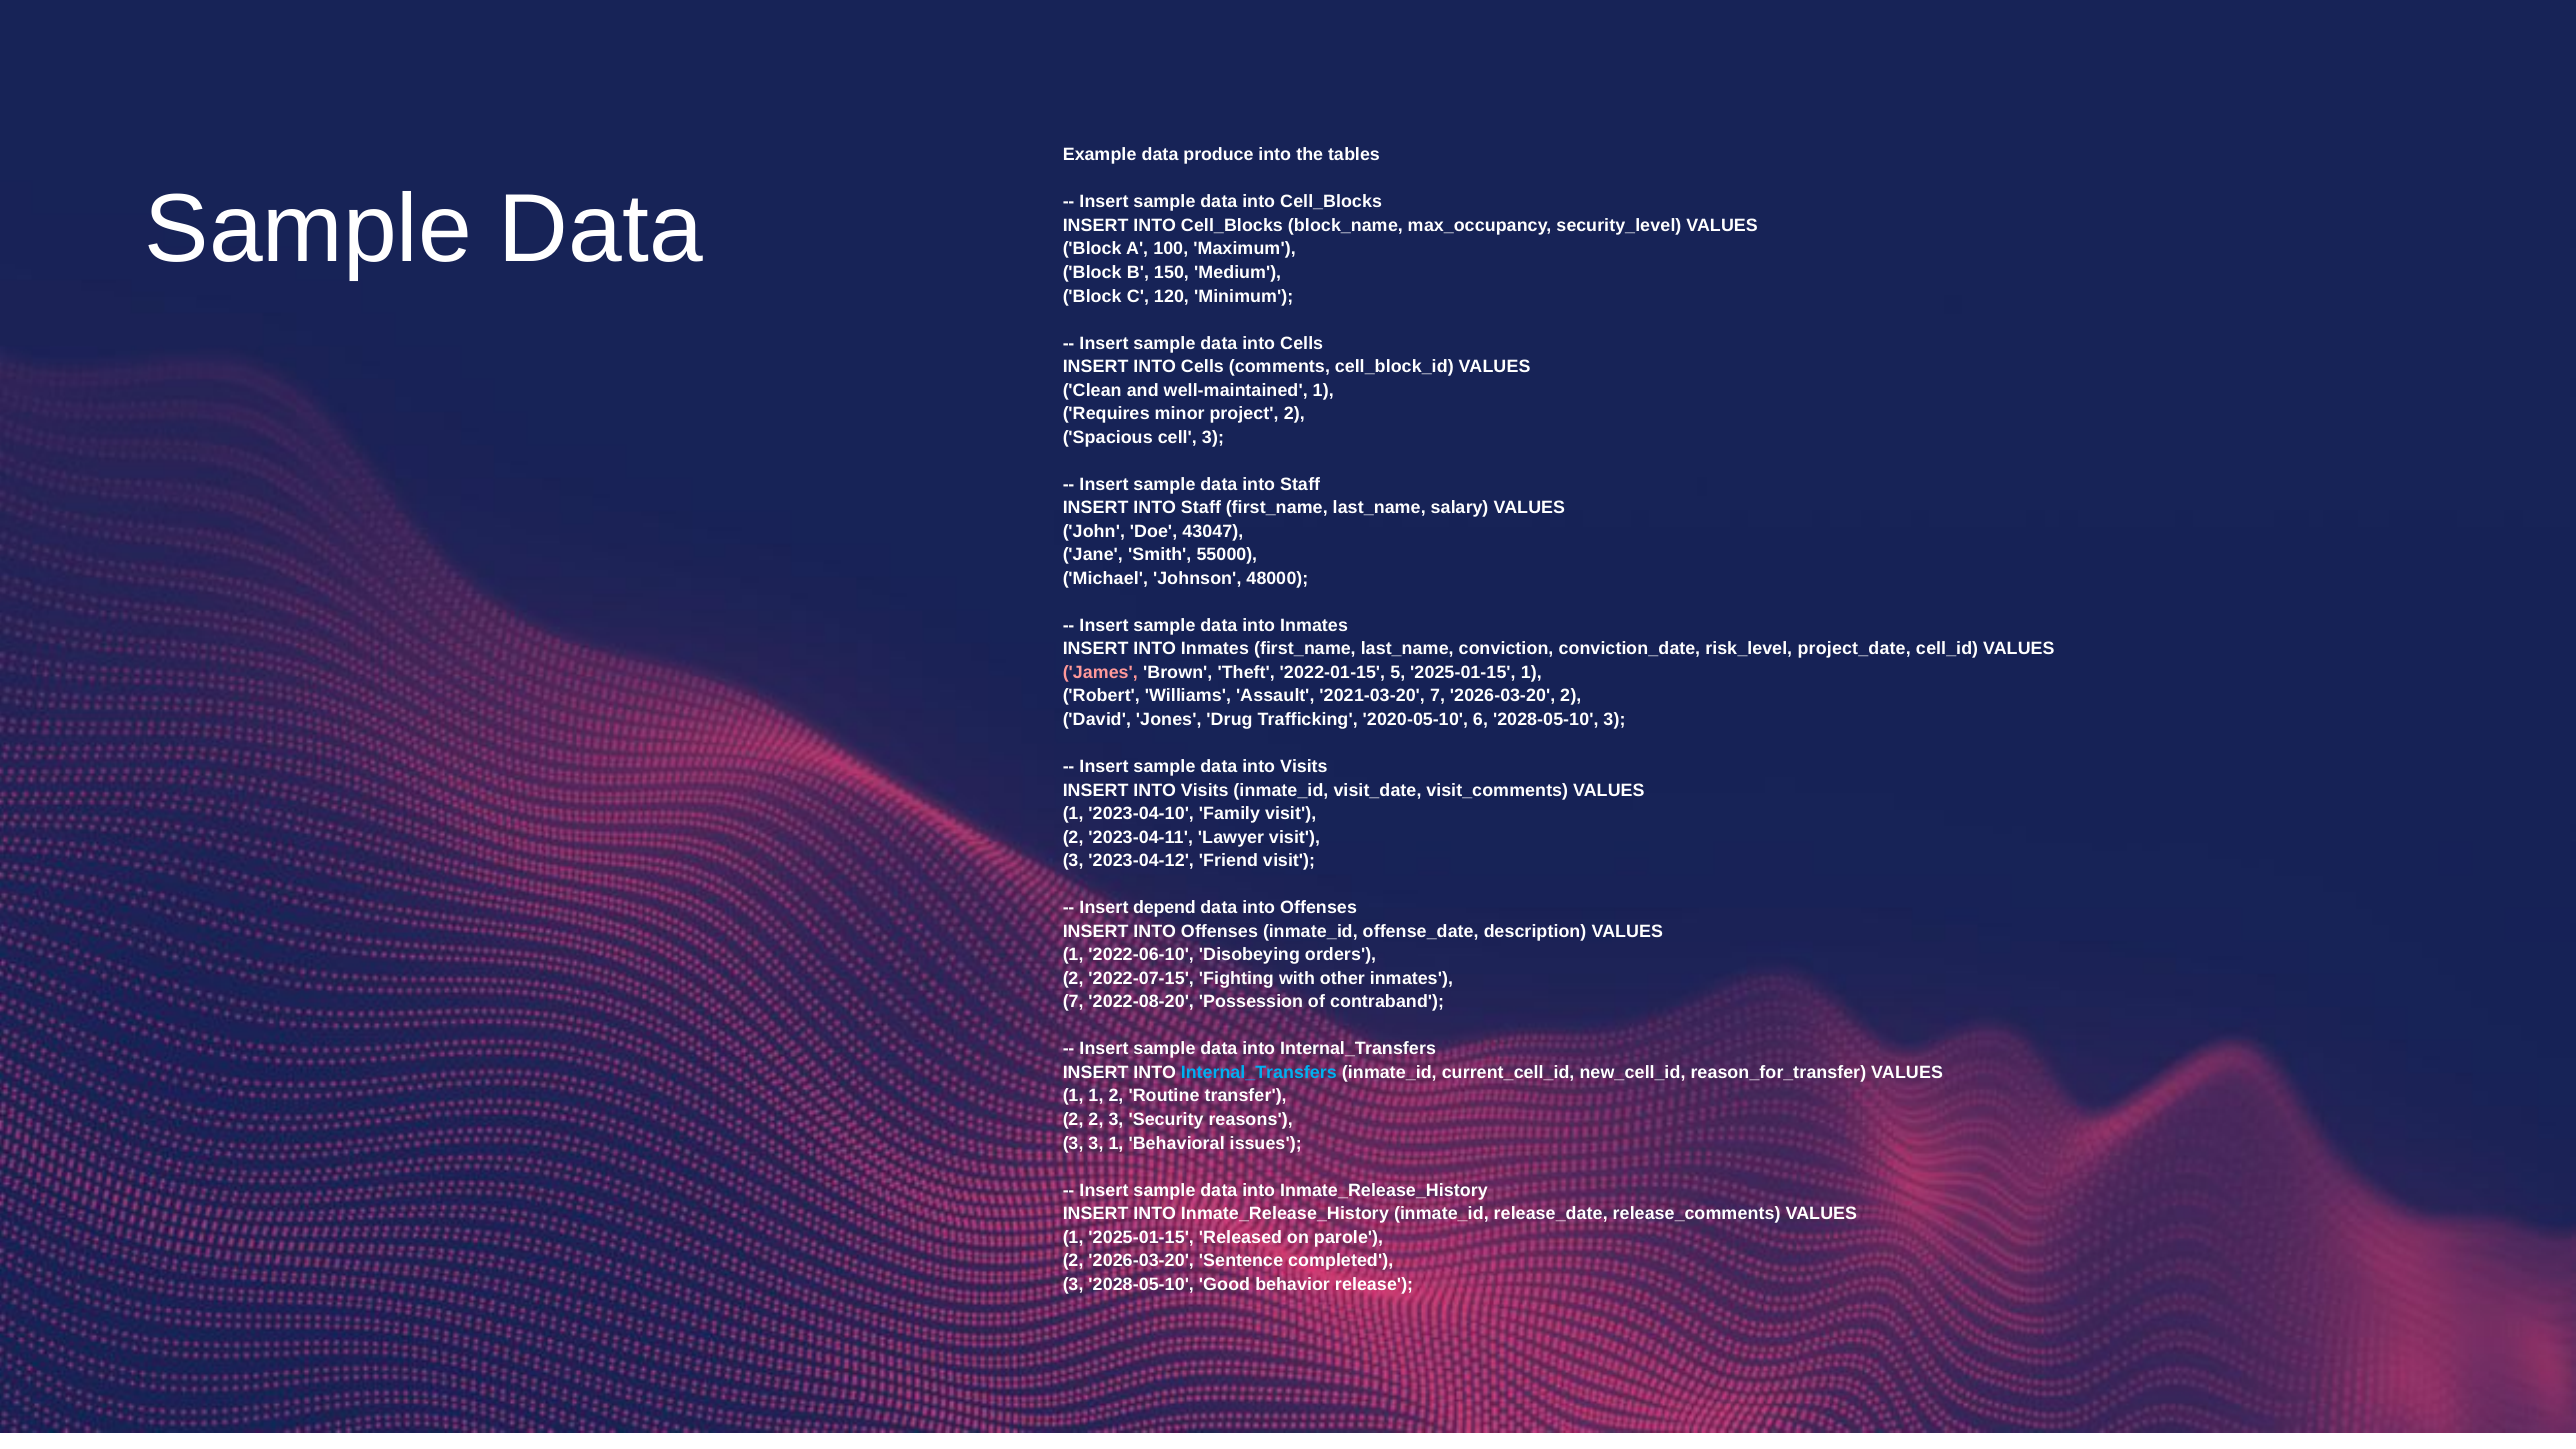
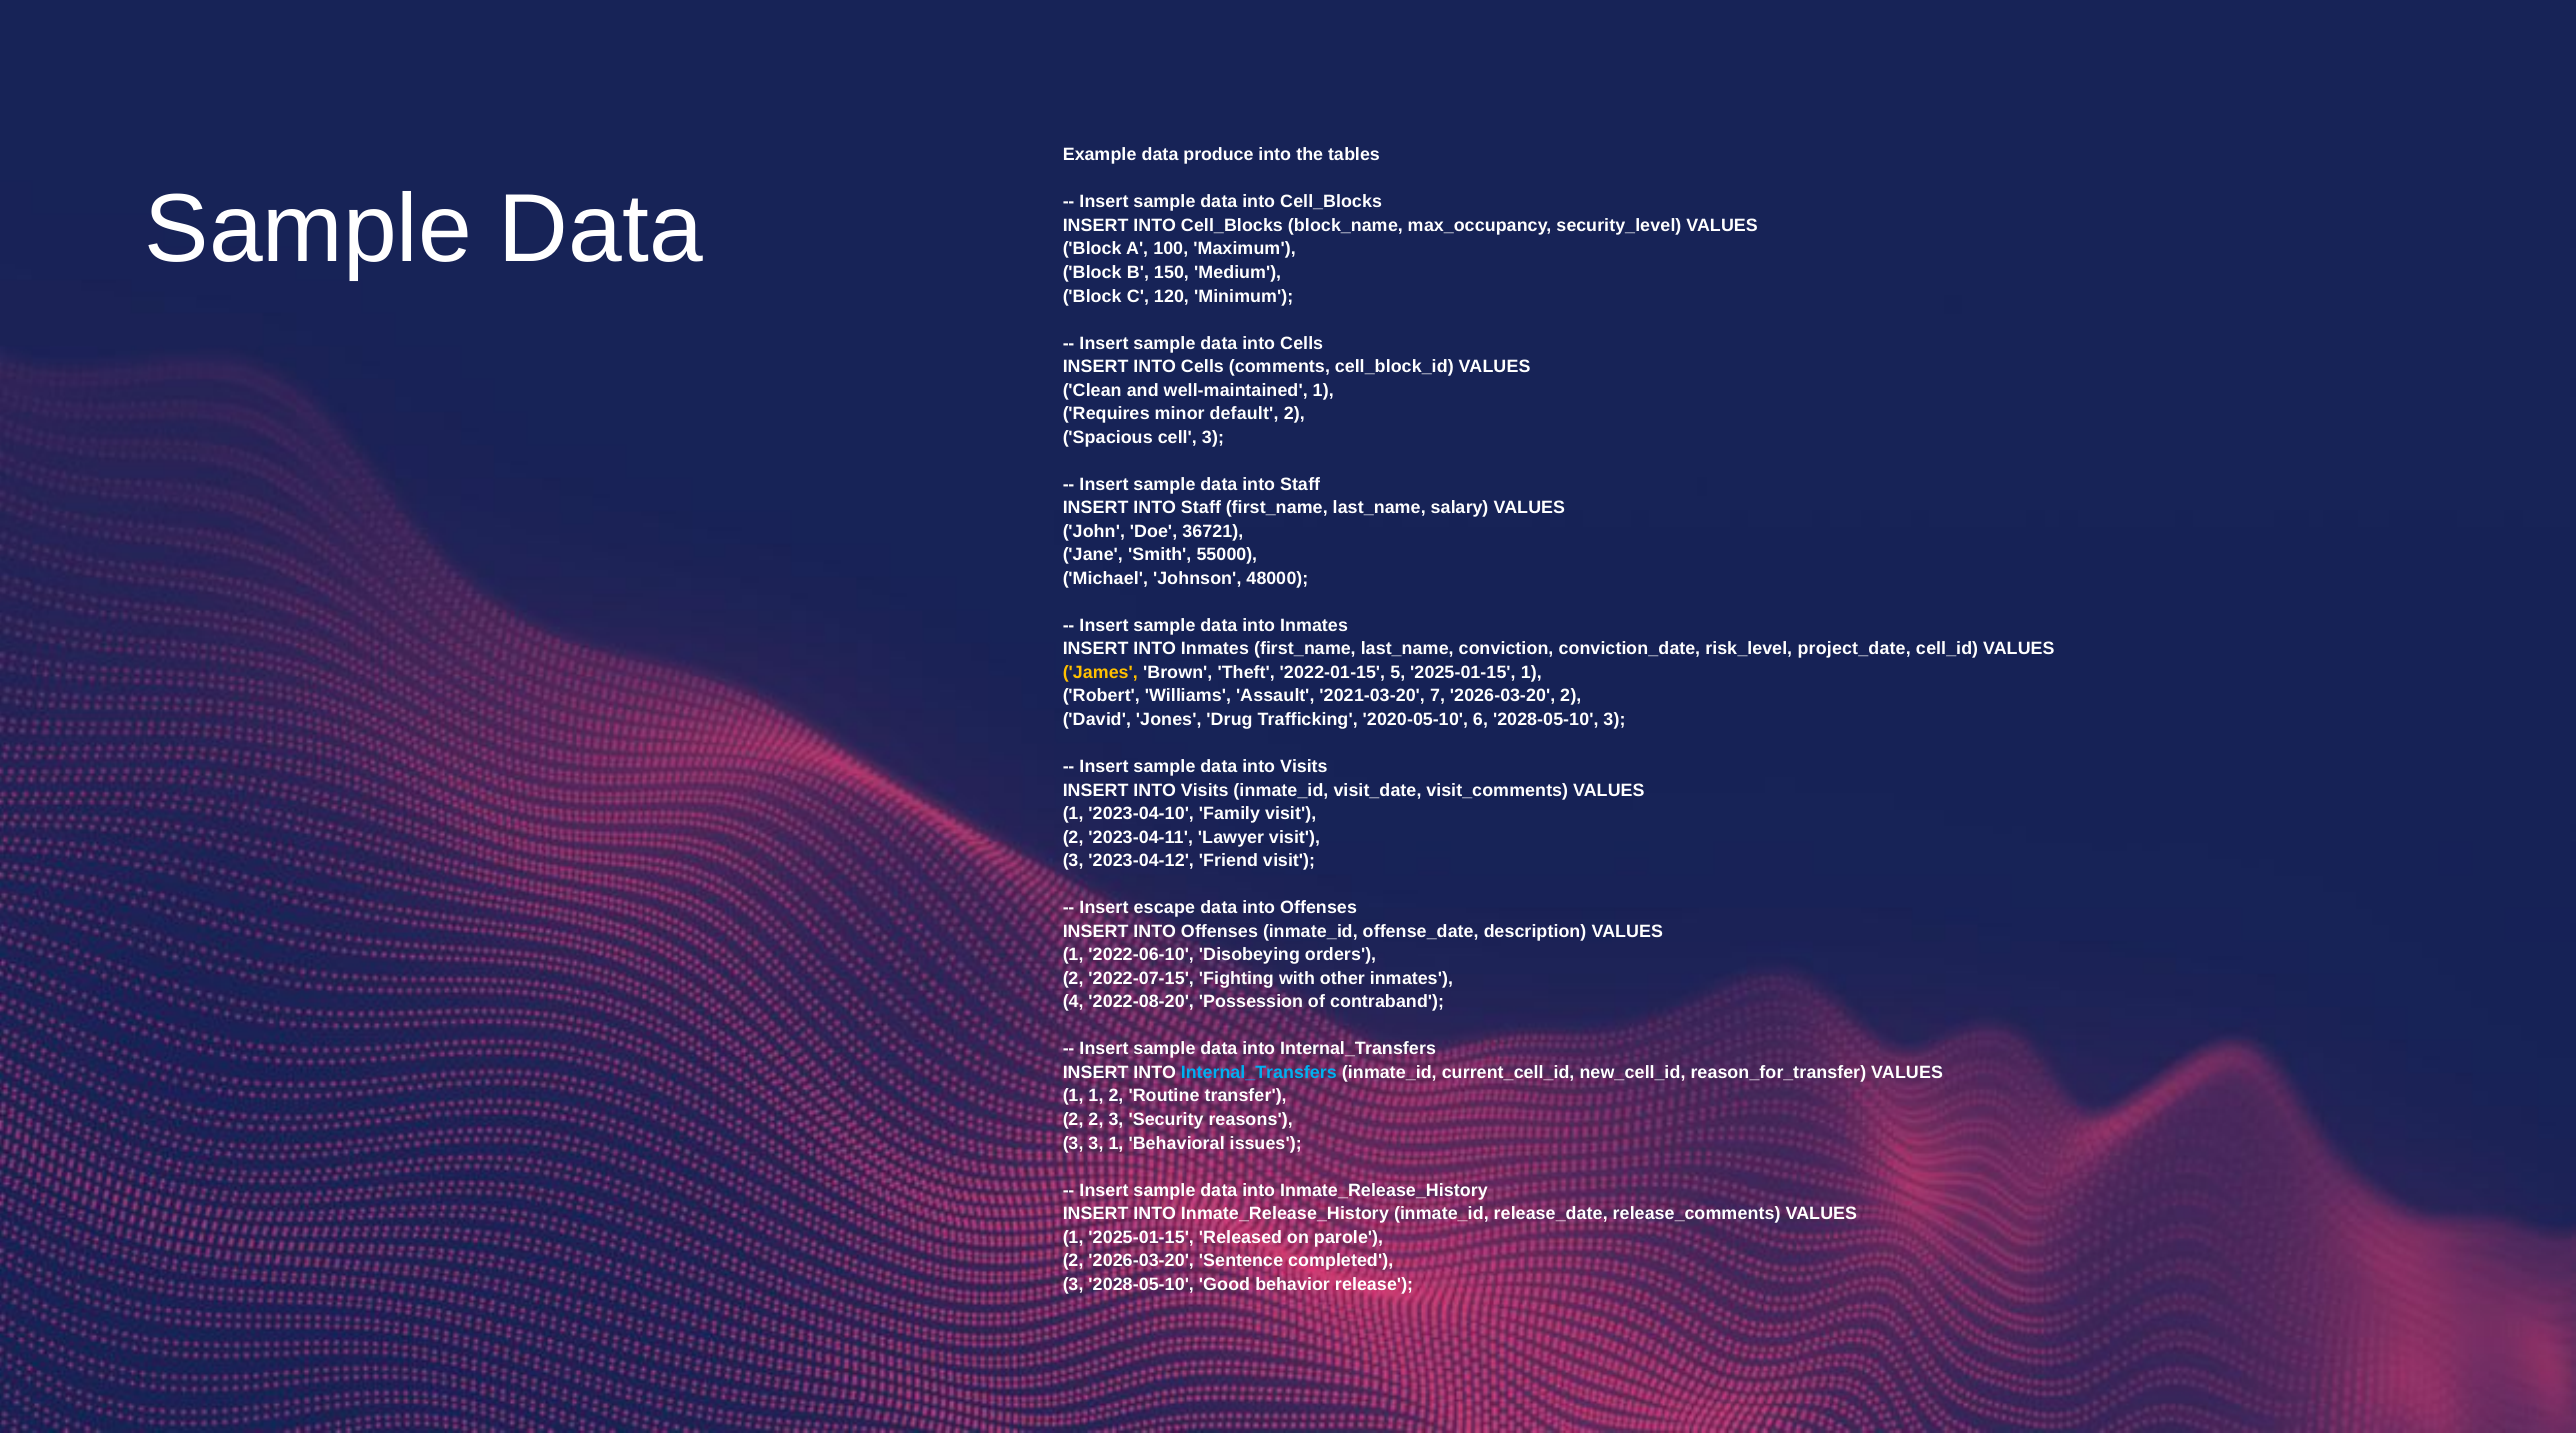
project: project -> default (1244, 414)
43047: 43047 -> 36721 (1213, 531)
James colour: pink -> yellow (1100, 673)
depend: depend -> escape (1164, 908)
7: 7 -> 4 (1073, 1002)
